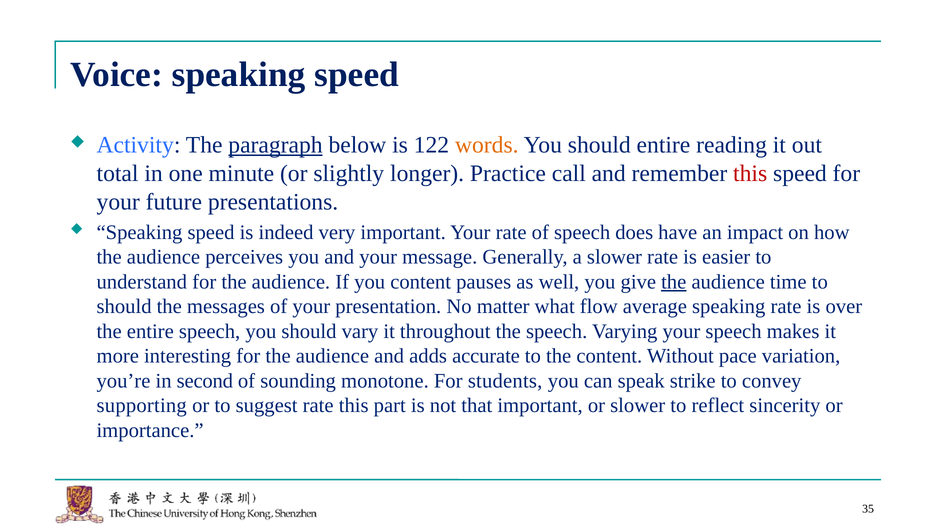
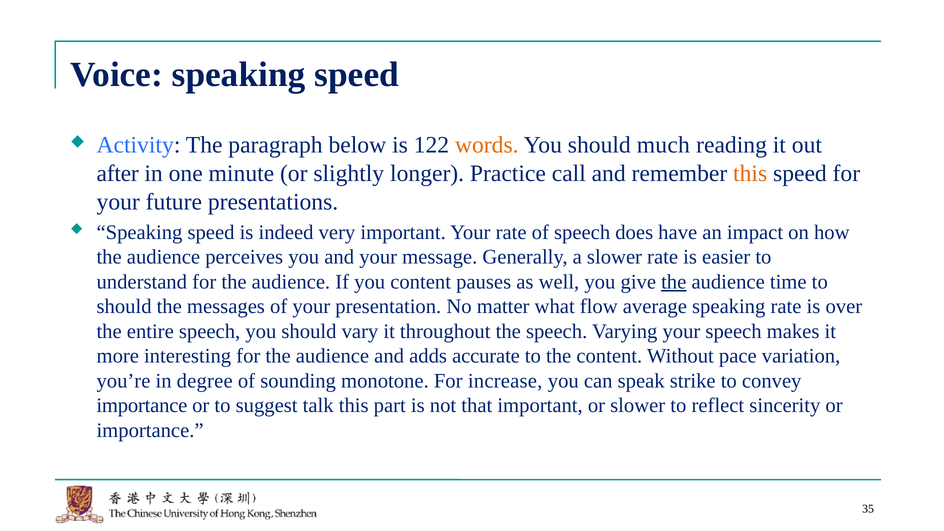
paragraph underline: present -> none (275, 145)
should entire: entire -> much (663, 145)
total: total -> after (118, 173)
this colour: red -> orange (750, 173)
second: second -> degree (205, 381)
students: students -> increase (505, 381)
supporting: supporting -> importance (142, 406)
suggest rate: rate -> talk (318, 406)
